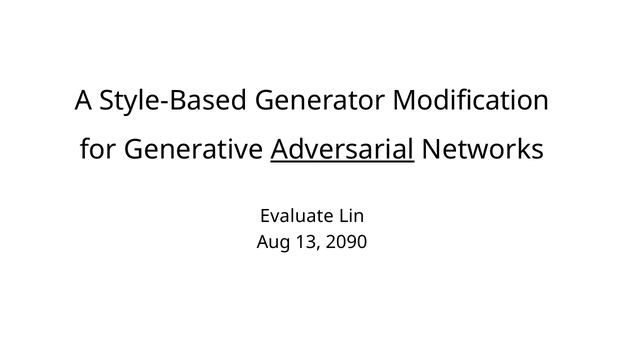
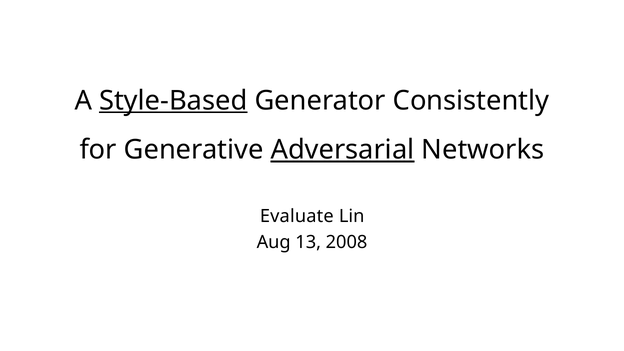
Style-Based underline: none -> present (173, 101)
Modification: Modification -> Consistently (471, 101)
2090: 2090 -> 2008 (347, 242)
